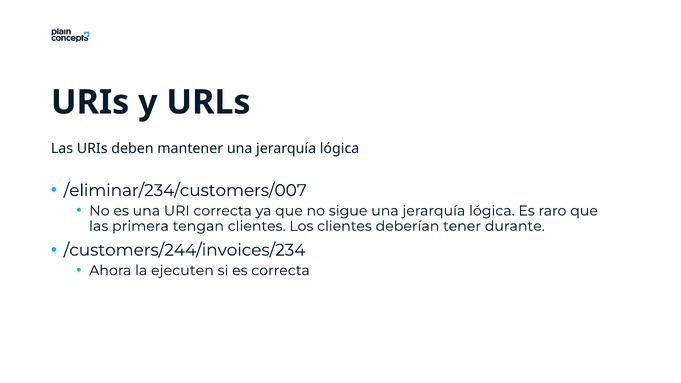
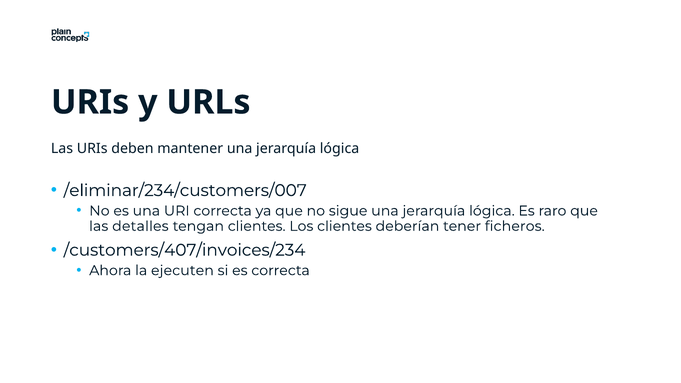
primera: primera -> detalles (140, 226)
durante: durante -> ficheros (515, 226)
/customers/244/invoices/234: /customers/244/invoices/234 -> /customers/407/invoices/234 (185, 250)
